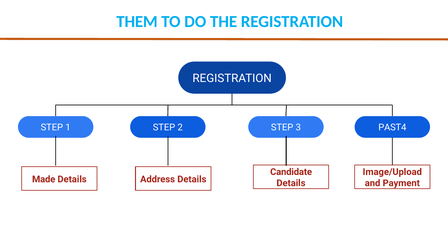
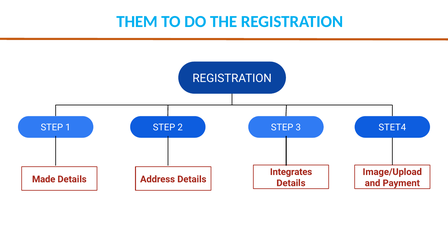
PAST4: PAST4 -> STET4 (392, 128)
Candidate: Candidate -> Integrates (291, 172)
